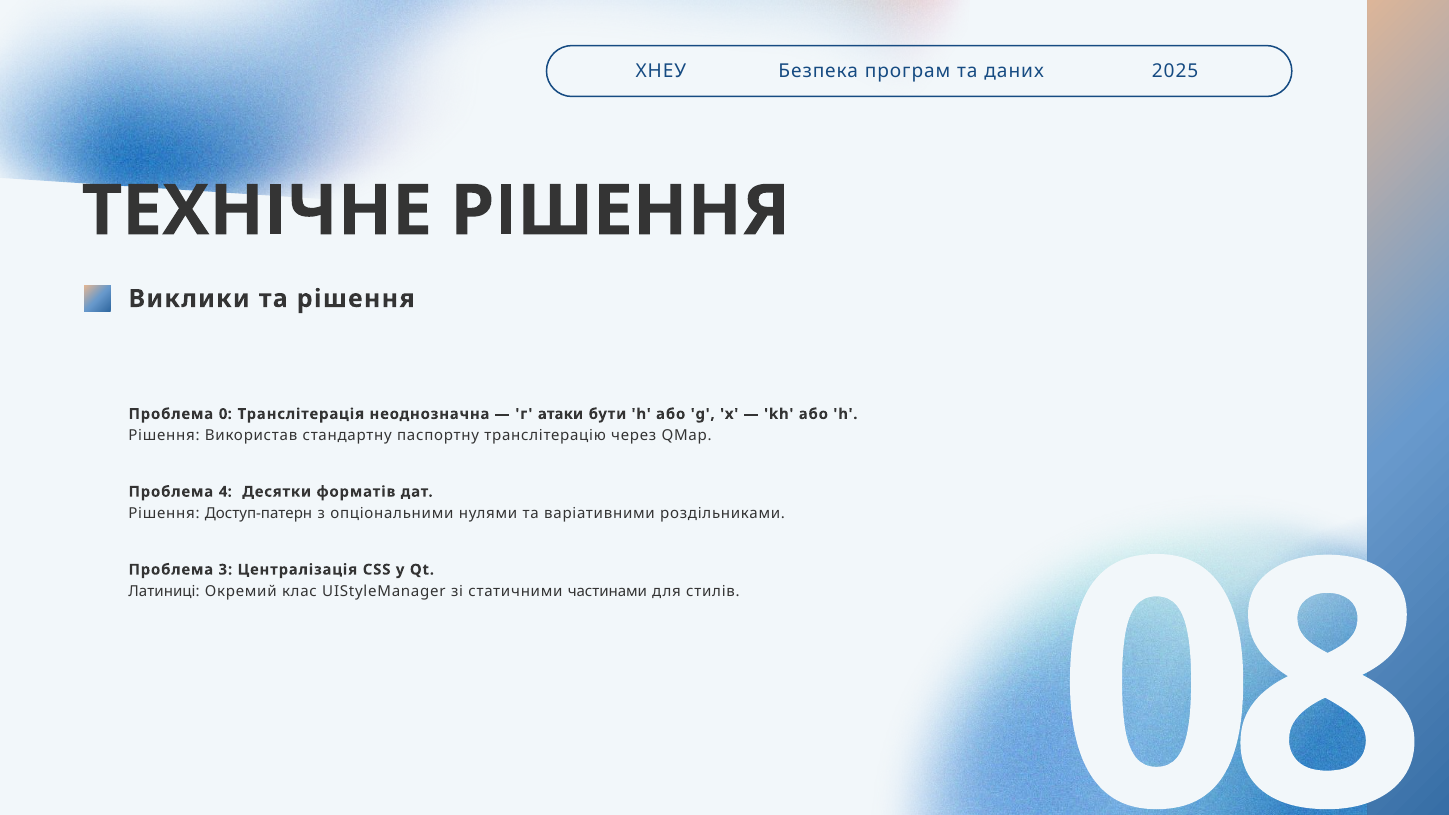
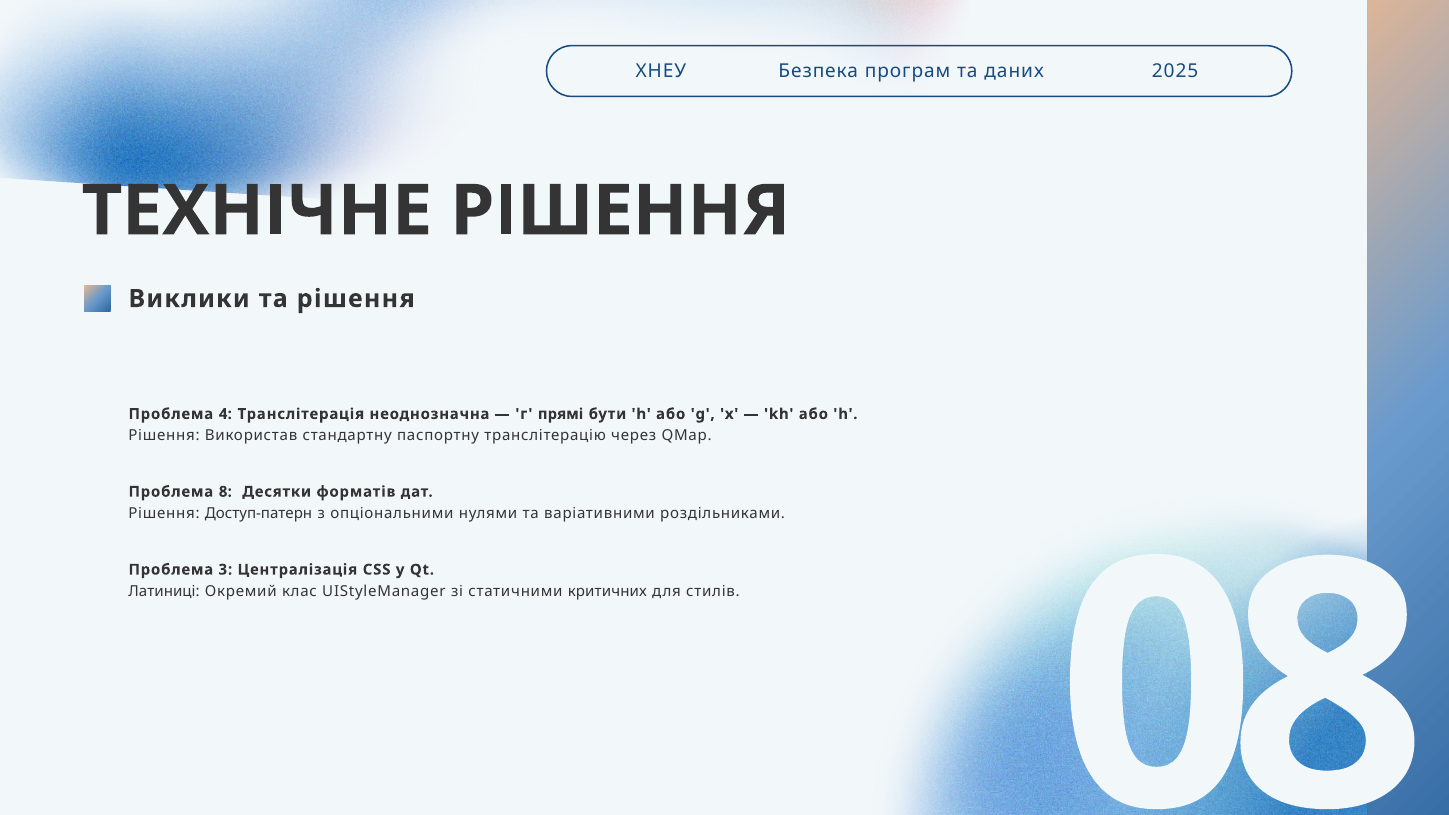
0: 0 -> 4 (225, 414)
атаки: атаки -> прямі (561, 414)
4: 4 -> 8 (225, 492)
частинами: частинами -> критичних (607, 592)
